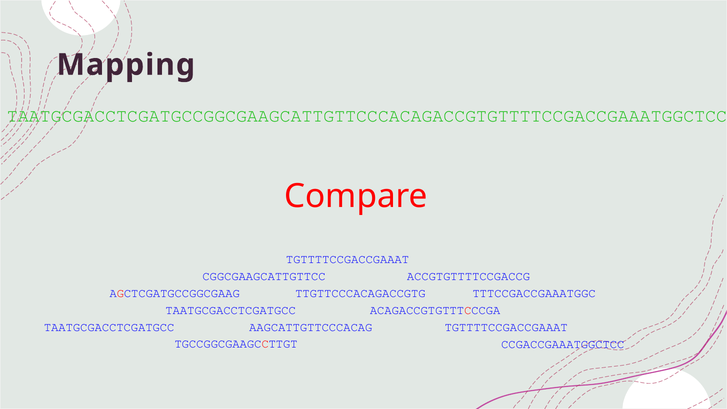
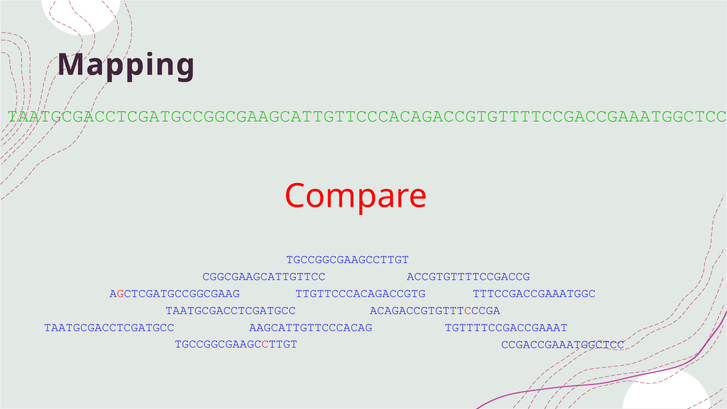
TGTTTTCCGACCGAAAT: TGTTTTCCGACCGAAAT -> TGCCGGCGAAGCCTTGT (348, 259)
